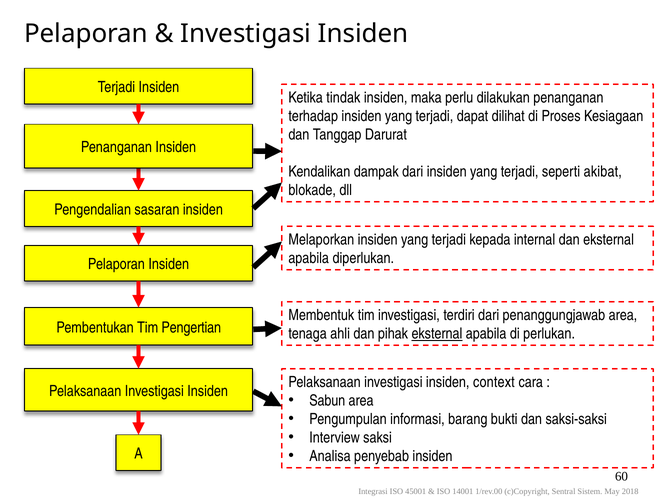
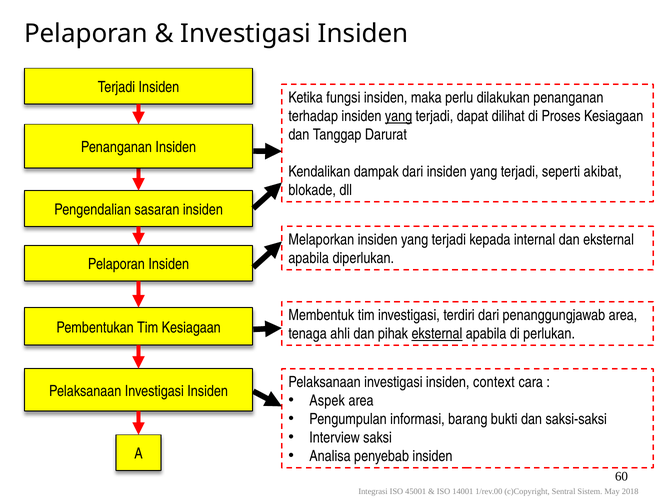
tindak: tindak -> fungsi (343, 98)
yang underline: none -> present (399, 116)
Tim Pengertian: Pengertian -> Kesiagaan (191, 327)
Sabun: Sabun -> Aspek (327, 401)
